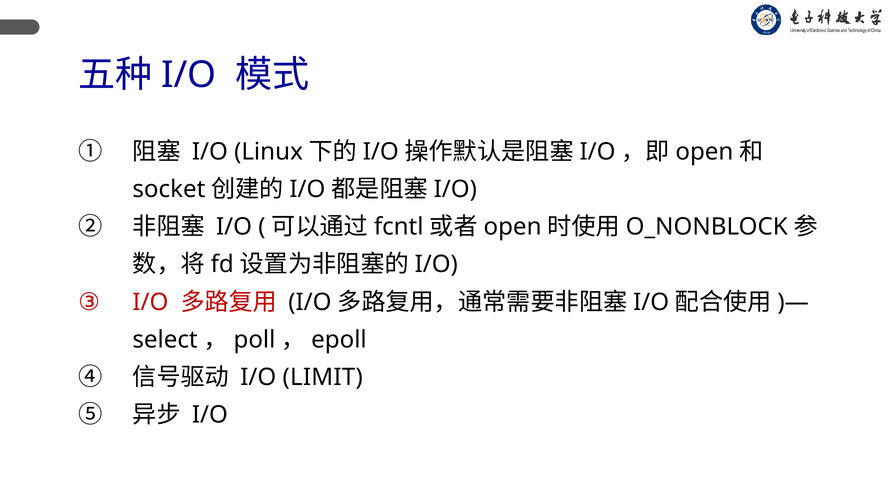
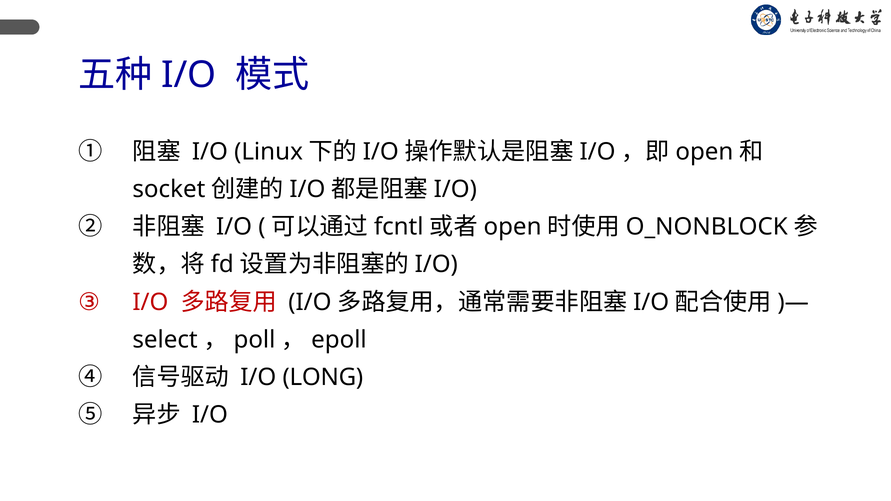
LIMIT: LIMIT -> LONG (323, 377)
